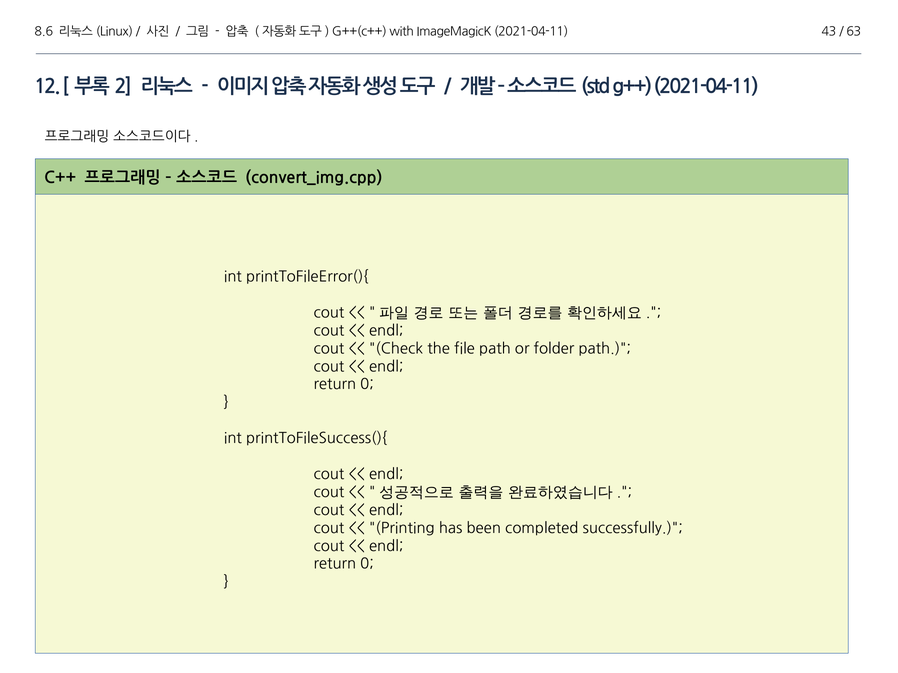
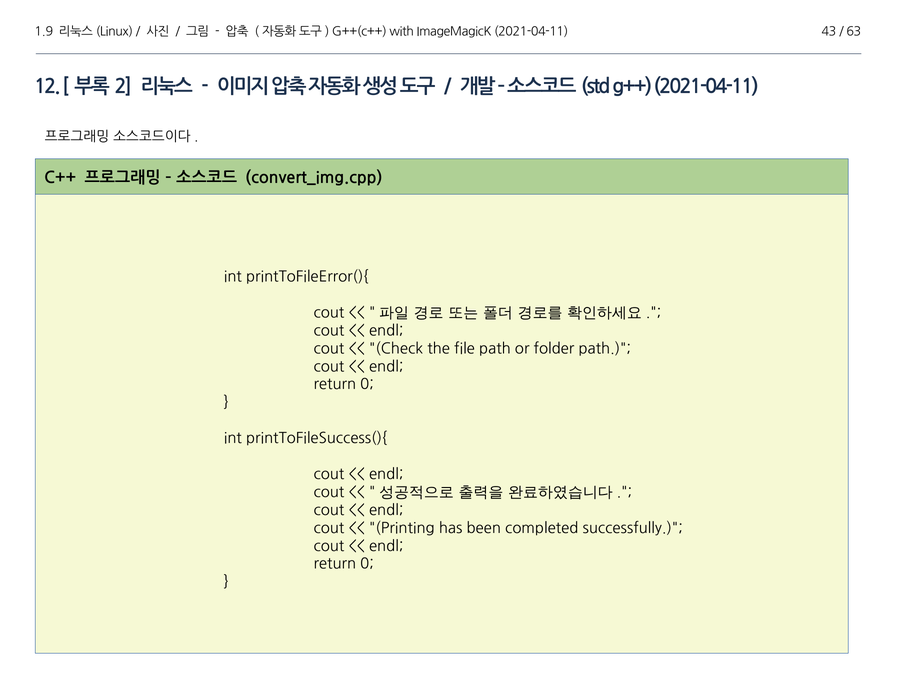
8.6: 8.6 -> 1.9 (44, 32)
